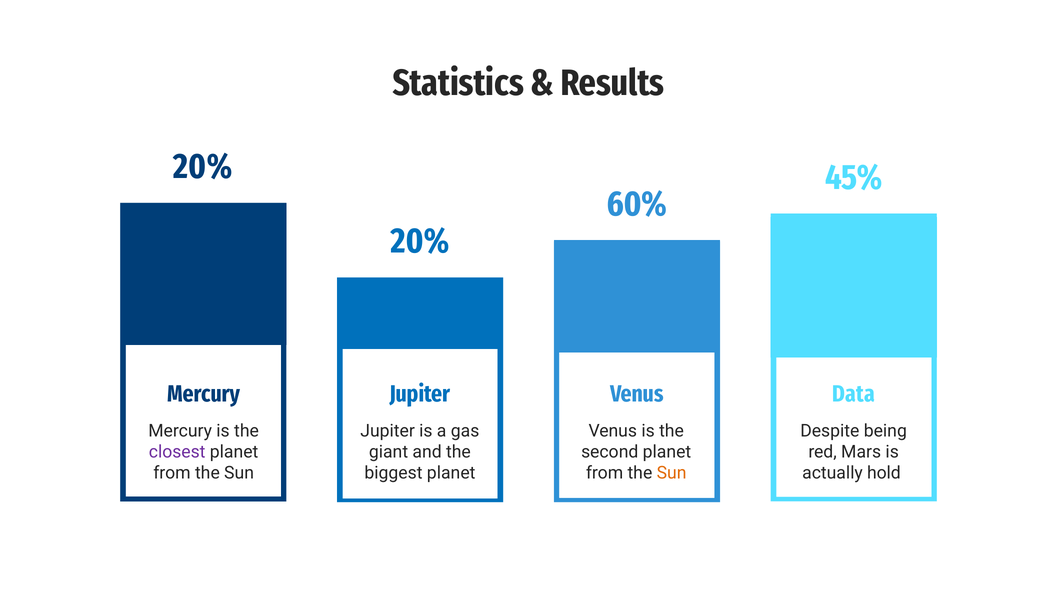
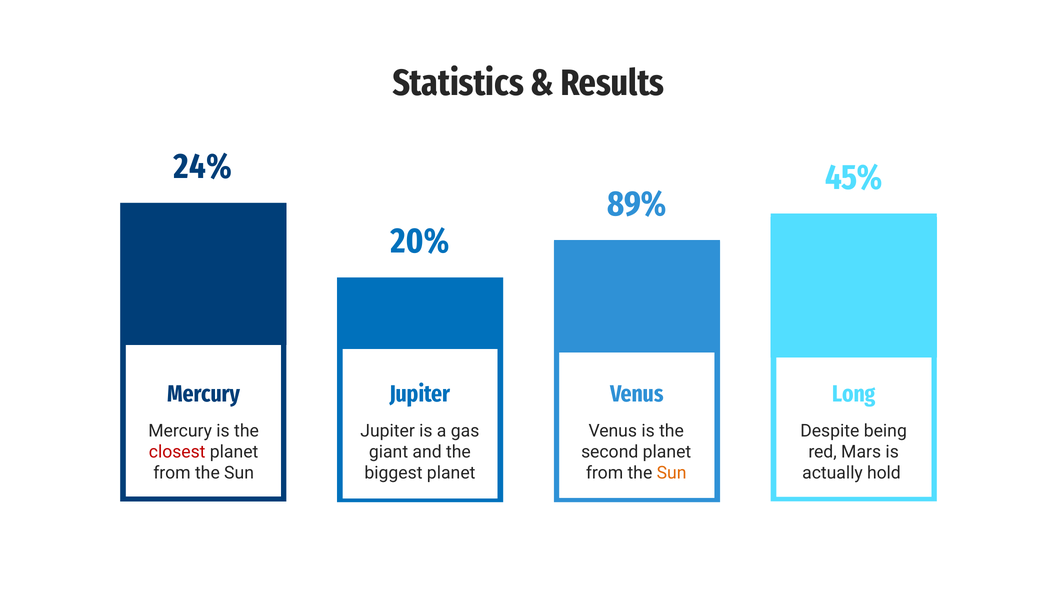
20%: 20% -> 24% (203, 167)
60%: 60% -> 89% (637, 204)
Data: Data -> Long (854, 394)
closest colour: purple -> red (177, 452)
